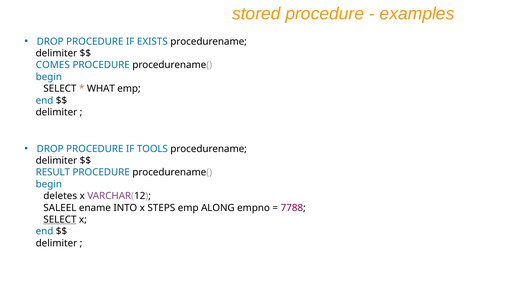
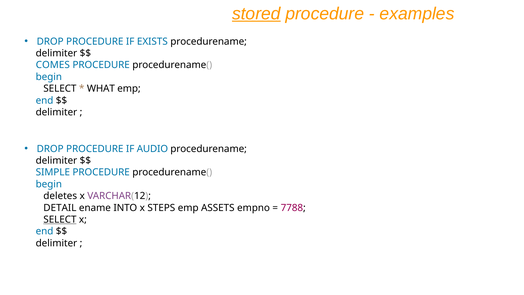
stored underline: none -> present (256, 14)
TOOLS: TOOLS -> AUDIO (152, 149)
RESULT: RESULT -> SIMPLE (53, 172)
SALEEL: SALEEL -> DETAIL (60, 208)
ALONG: ALONG -> ASSETS (218, 208)
